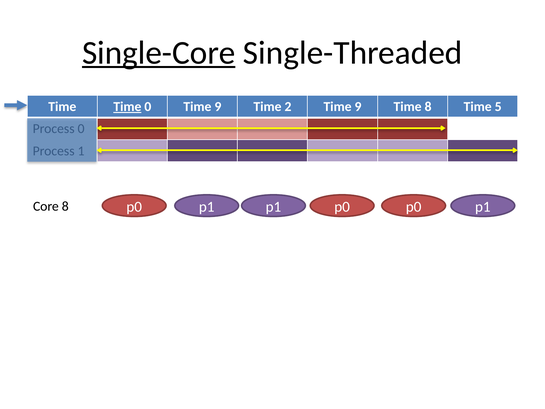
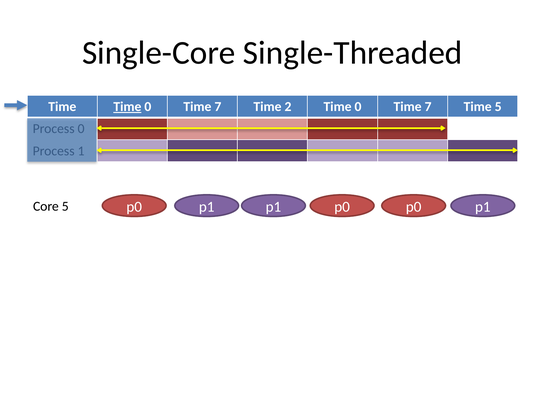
Single-Core underline: present -> none (159, 53)
9: 9 -> 7 (218, 107)
2 Time 9: 9 -> 0 (358, 107)
8: 8 -> 7 (428, 107)
Core 8: 8 -> 5 (65, 206)
